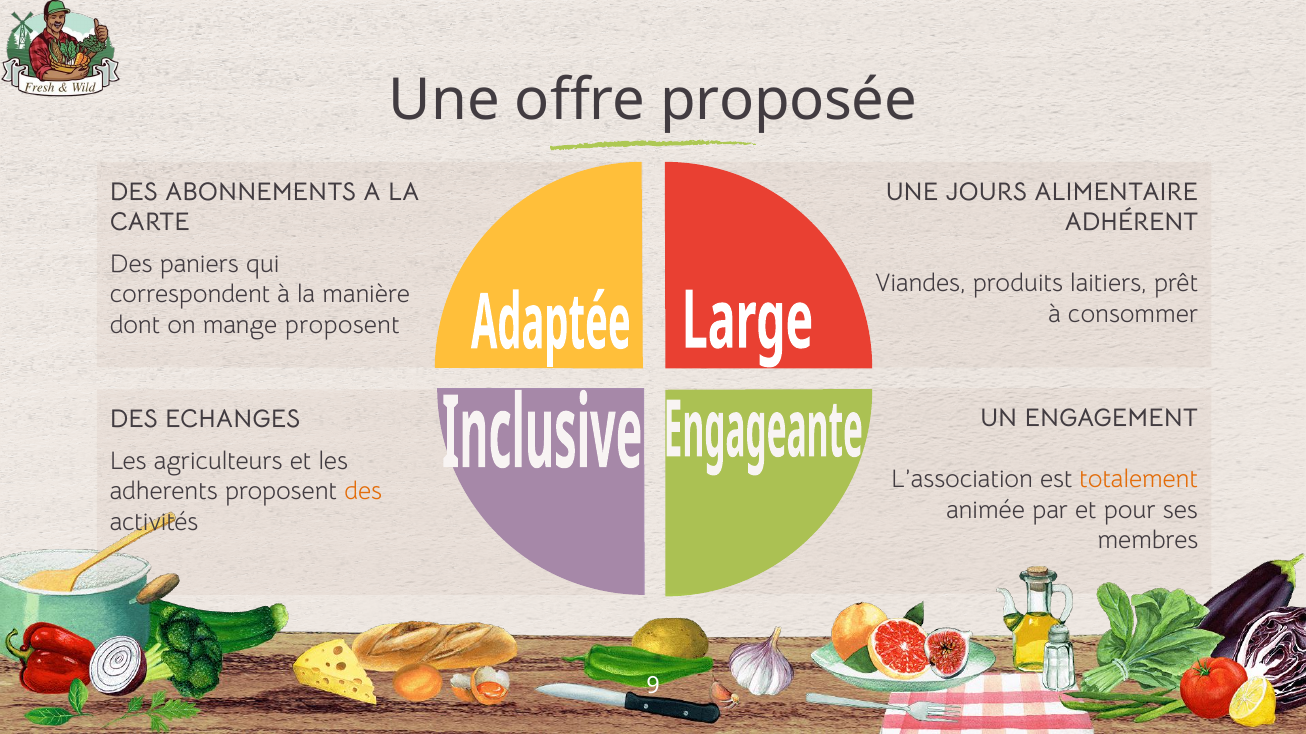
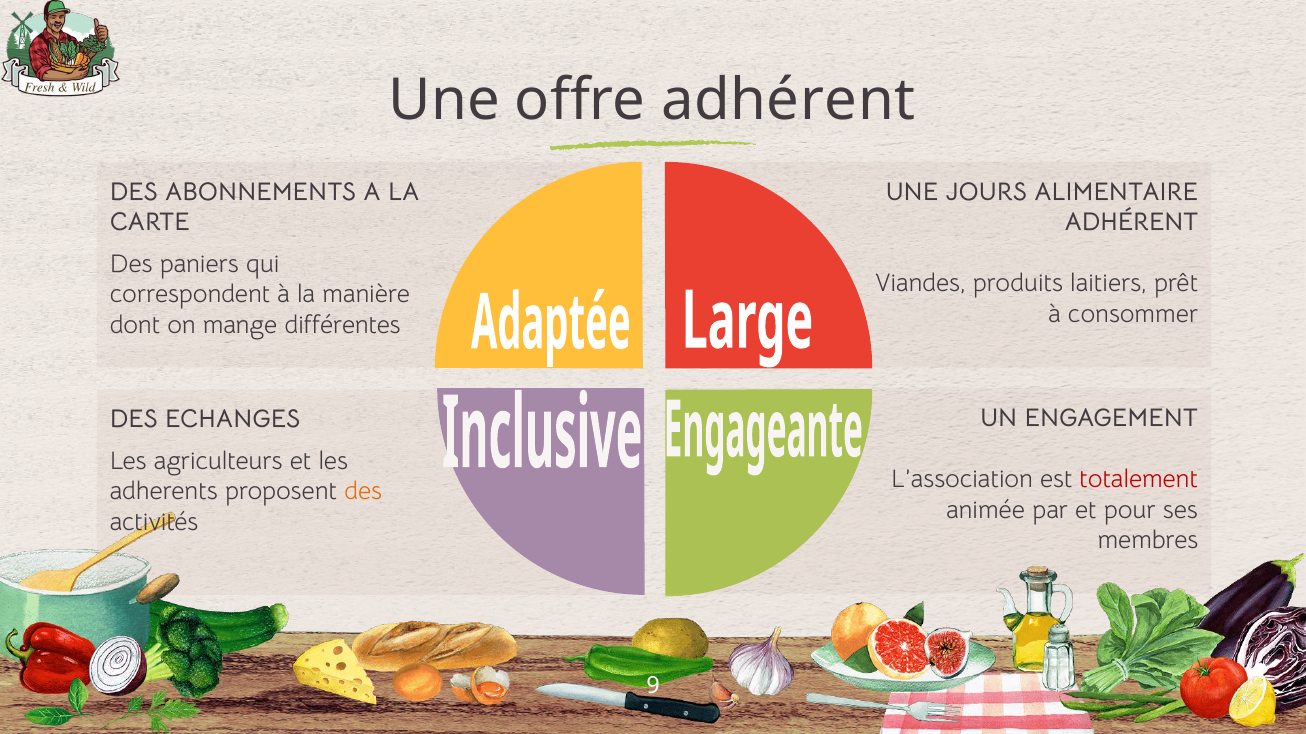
offre proposée: proposée -> adhérent (788, 101)
mange proposent: proposent -> différentes (343, 325)
totalement colour: orange -> red (1139, 480)
